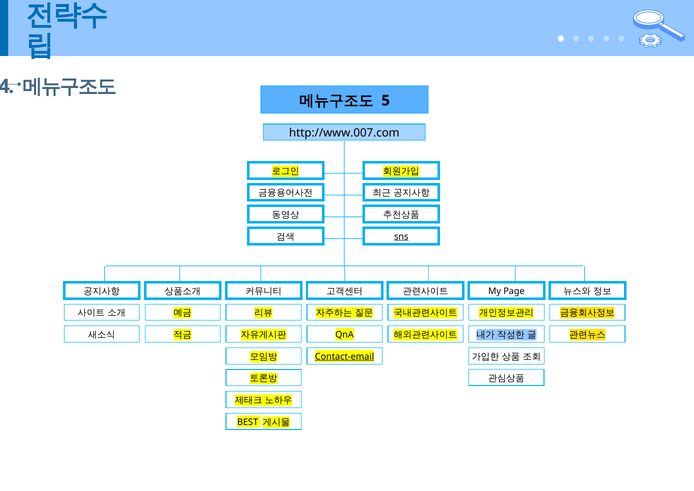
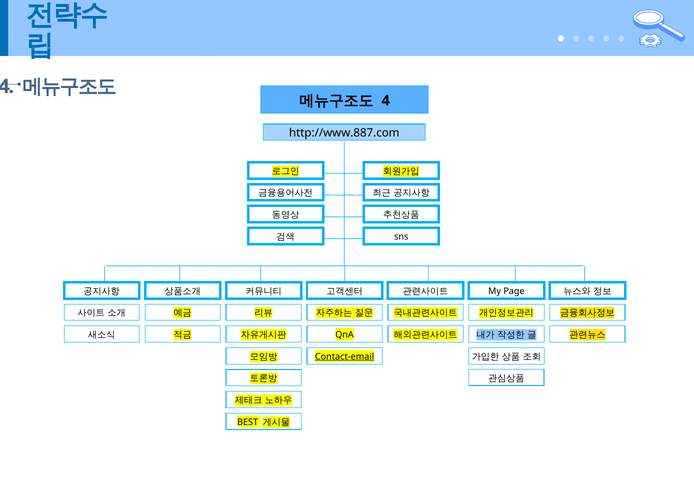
5: 5 -> 4 (386, 100)
http://www.007.com: http://www.007.com -> http://www.887.com (344, 133)
sns underline: present -> none (401, 236)
